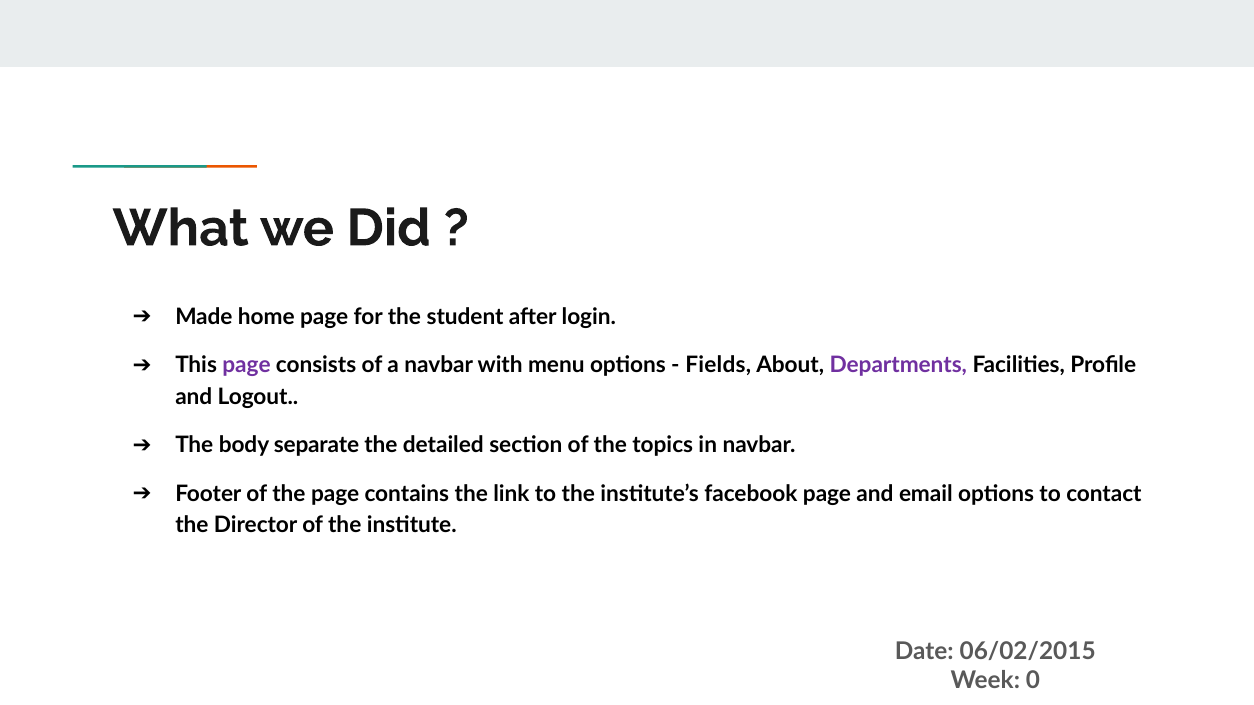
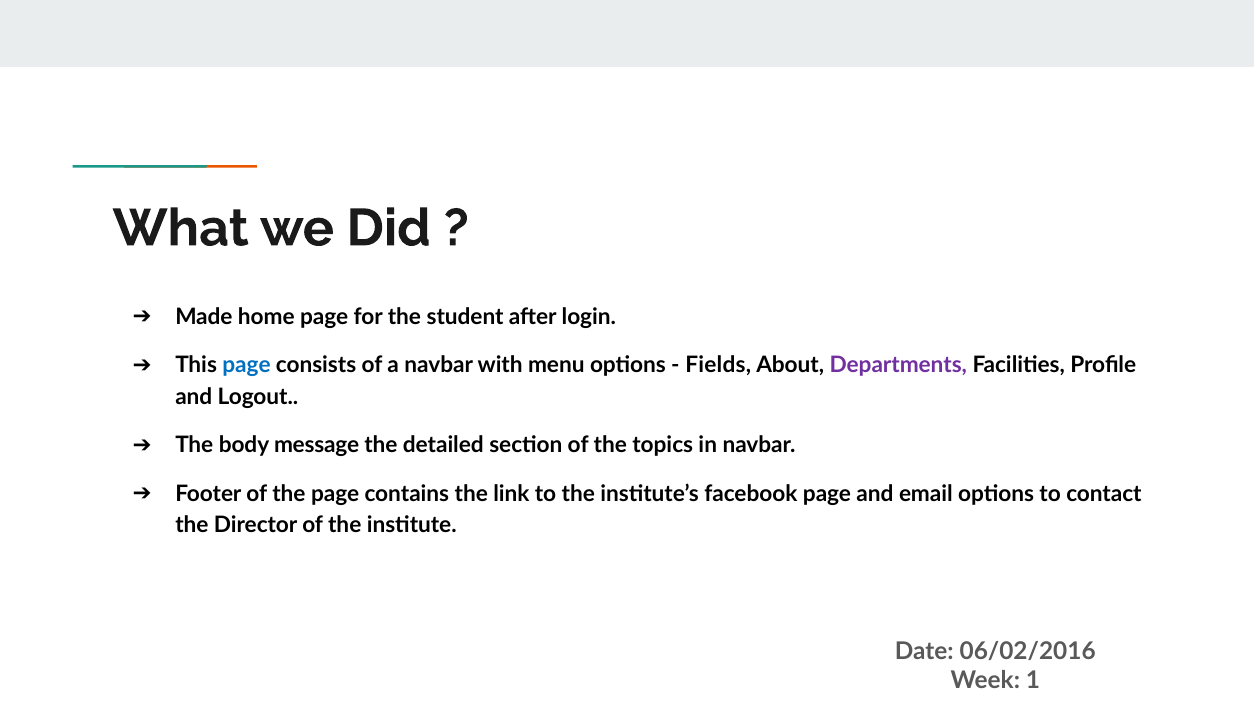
page colour: purple -> blue (246, 366)
separate: separate -> message (317, 445)
06/02/2015: 06/02/2015 -> 06/02/2016 (1028, 652)
0: 0 -> 1 (1033, 681)
